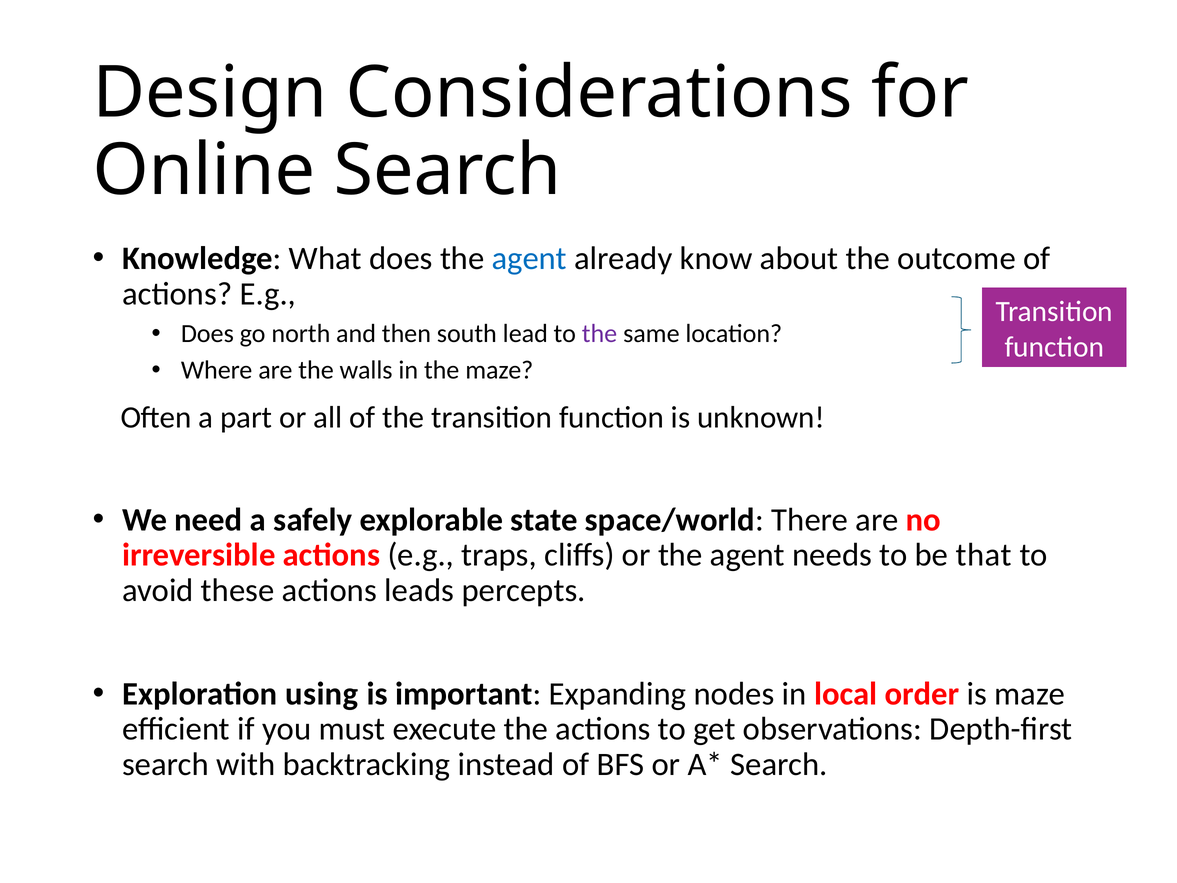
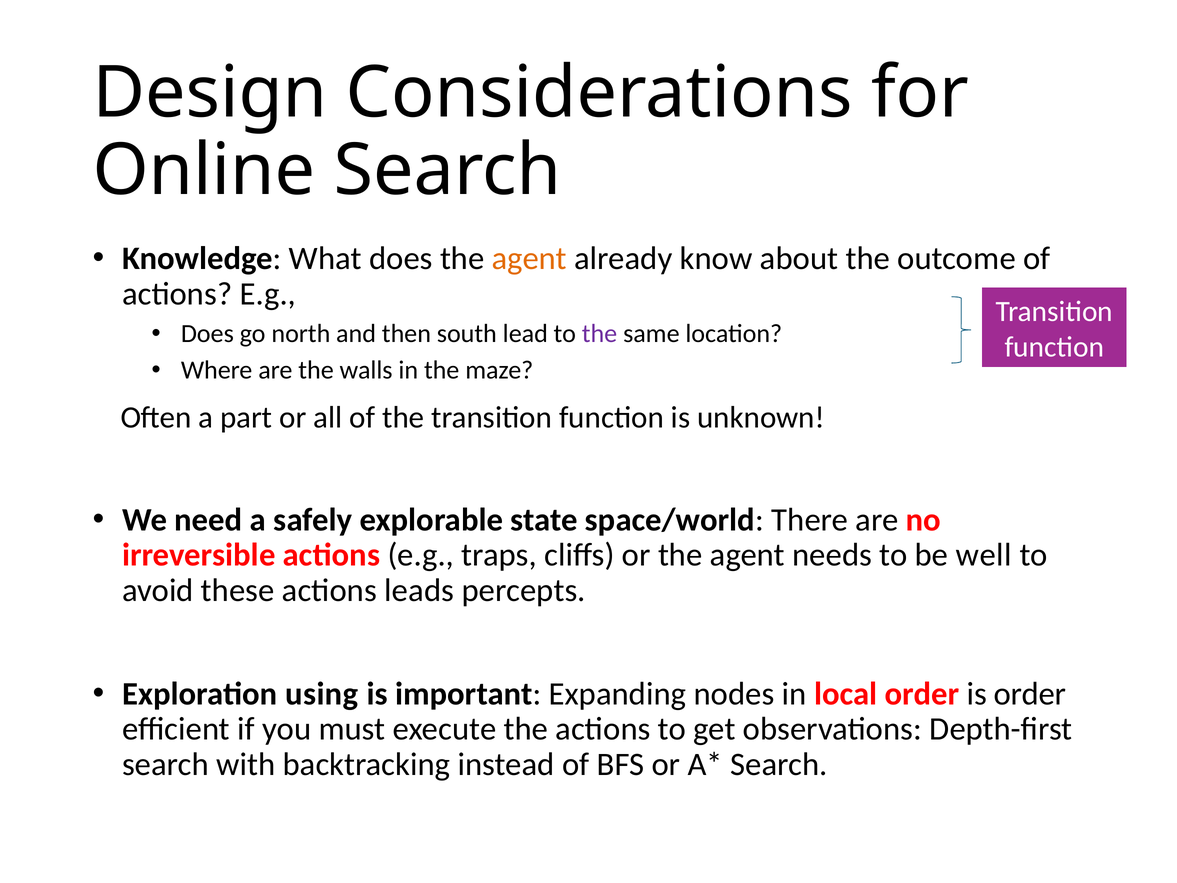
agent colour: blue -> orange (529, 258)
that: that -> well (984, 555)
is maze: maze -> order (1030, 694)
